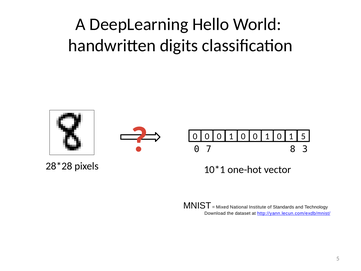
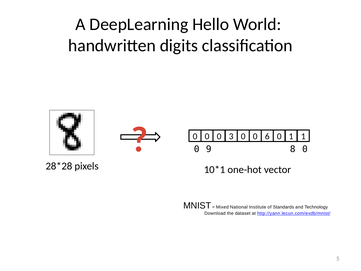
0 0 0 1: 1 -> 3 (231, 136)
1: 1 -> 6 (267, 136)
1 5: 5 -> 1 (303, 136)
7: 7 -> 9 (209, 149)
8 3: 3 -> 0 (305, 149)
